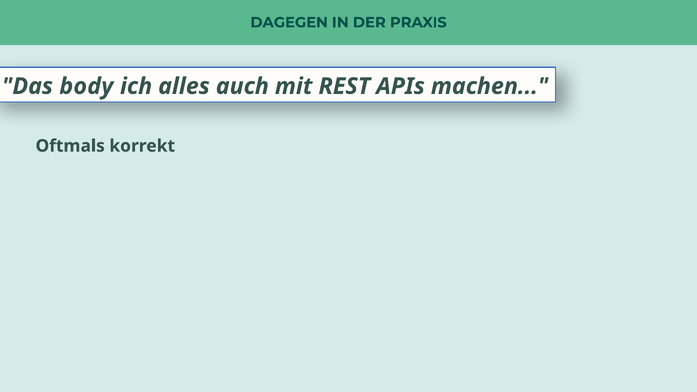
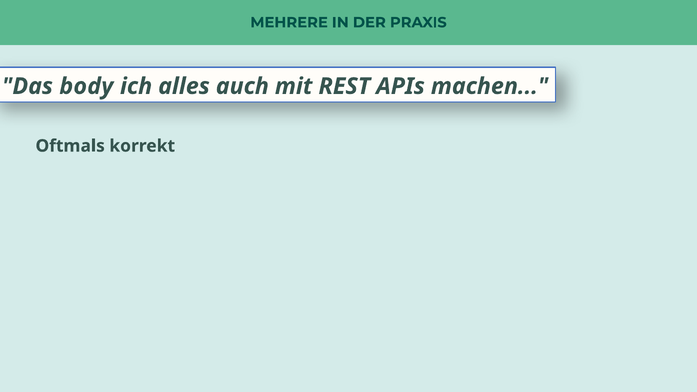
DAGEGEN: DAGEGEN -> MEHRERE (289, 22)
